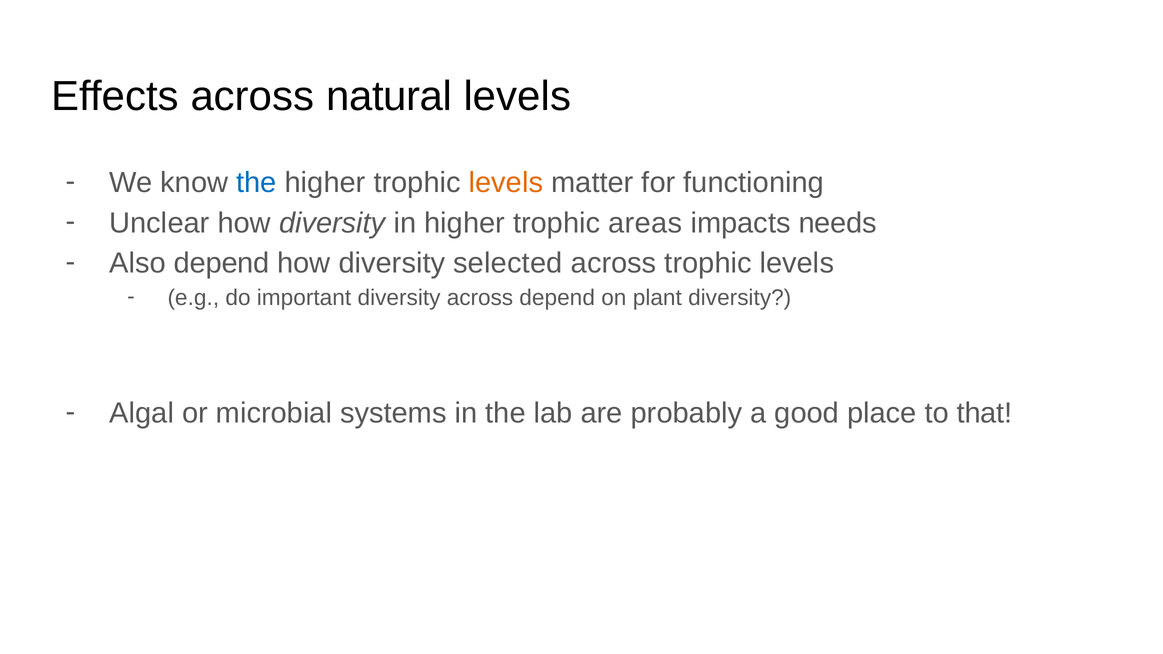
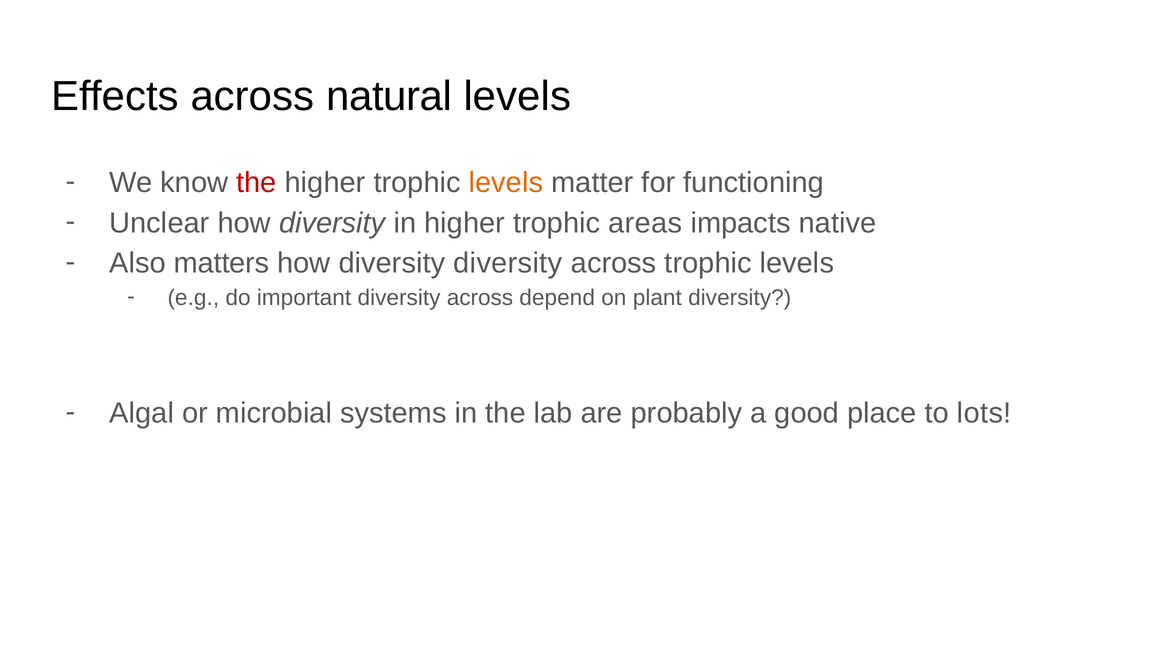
the colour: blue -> red (256, 183)
needs: needs -> native (837, 223)
Also depend: depend -> matters (222, 263)
diversity selected: selected -> diversity (508, 263)
that: that -> lots (984, 413)
